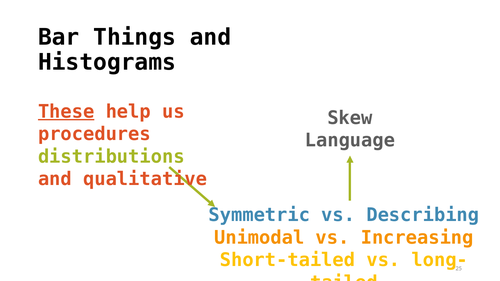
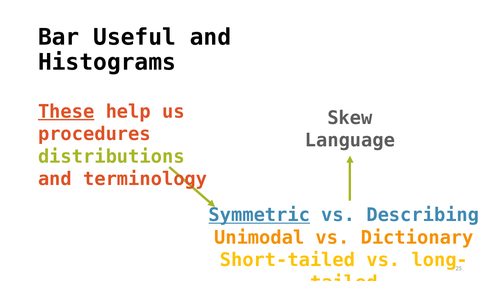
Things: Things -> Useful (135, 37)
qualitative: qualitative -> terminology (145, 179)
Symmetric underline: none -> present (259, 215)
Increasing: Increasing -> Dictionary (417, 238)
